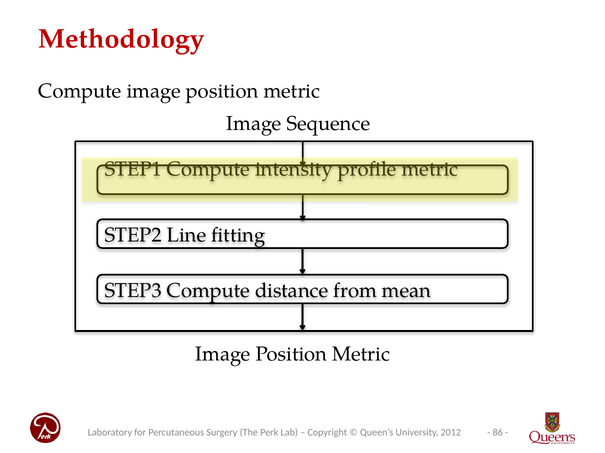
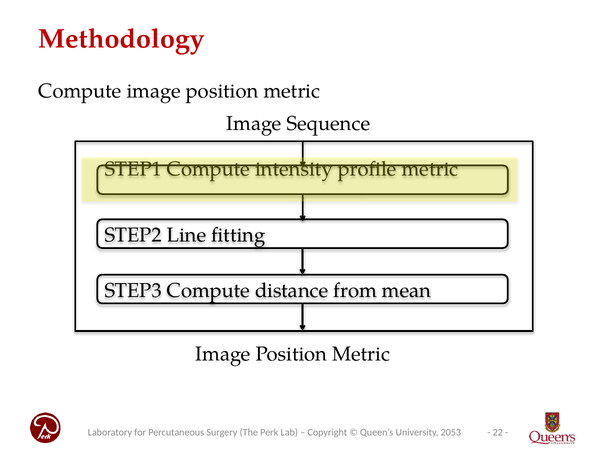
86: 86 -> 22 (498, 433)
2012: 2012 -> 2053 (451, 433)
